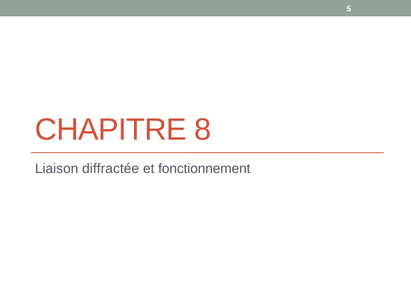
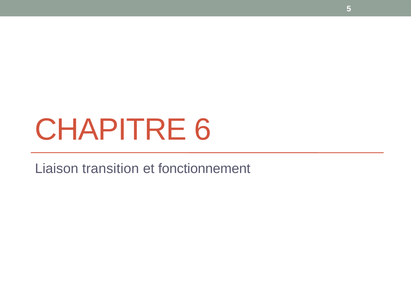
8: 8 -> 6 (203, 130)
diffractée: diffractée -> transition (111, 169)
